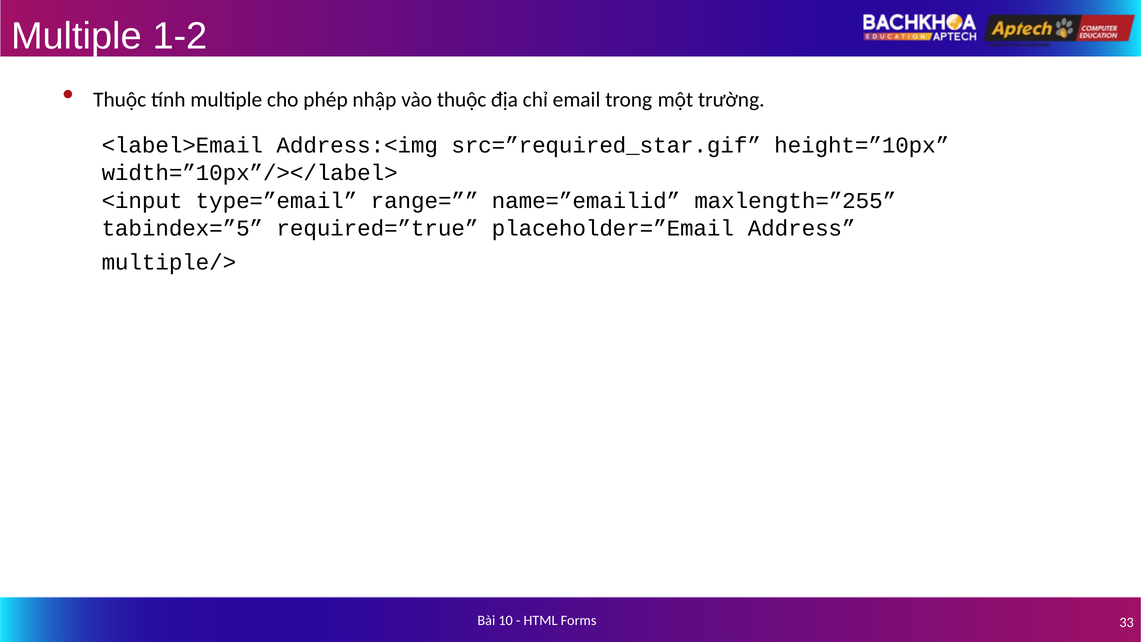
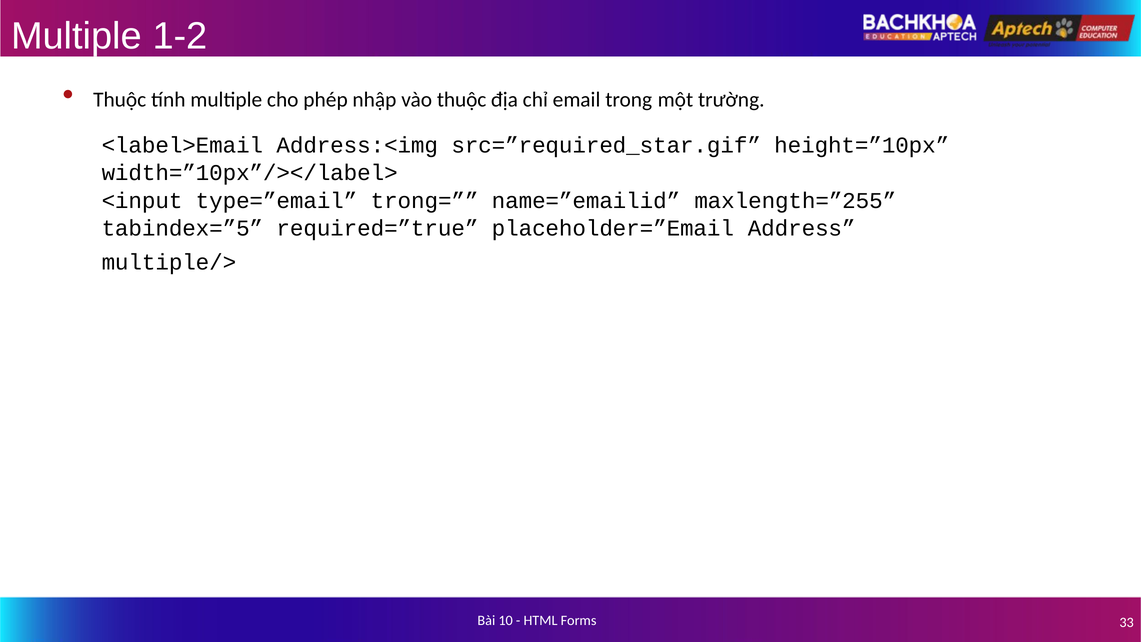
range=: range= -> trong= (425, 201)
